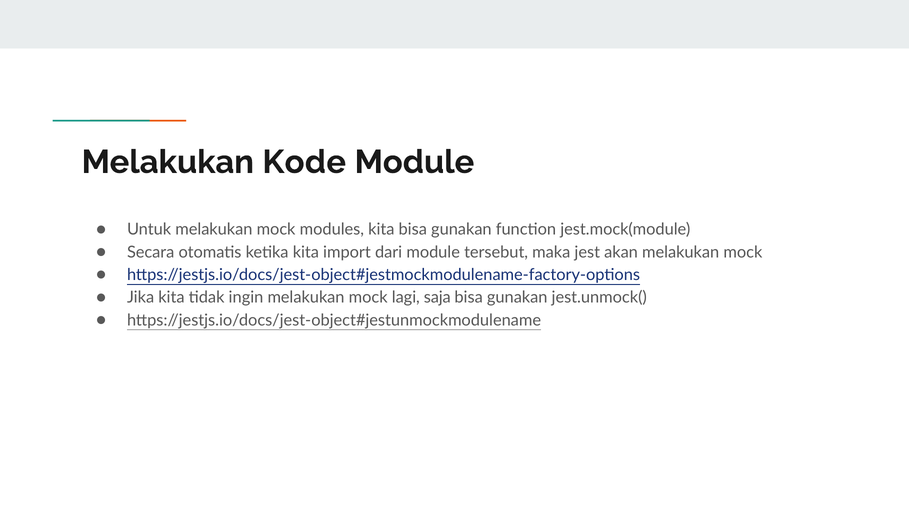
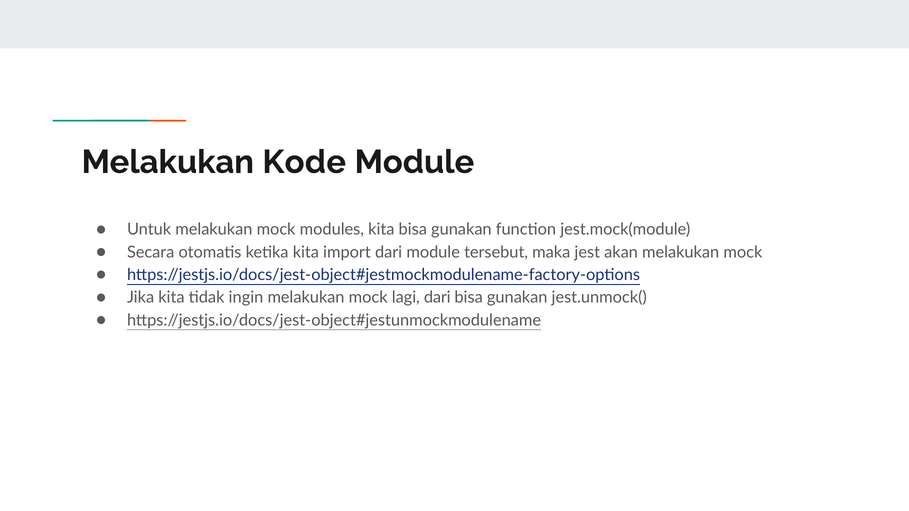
lagi saja: saja -> dari (437, 298)
